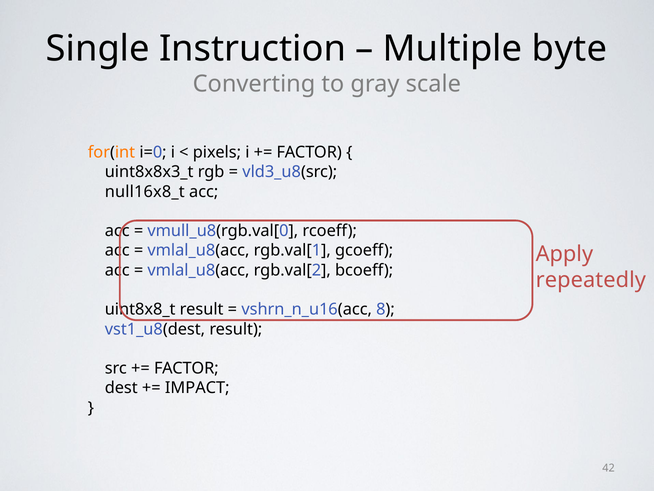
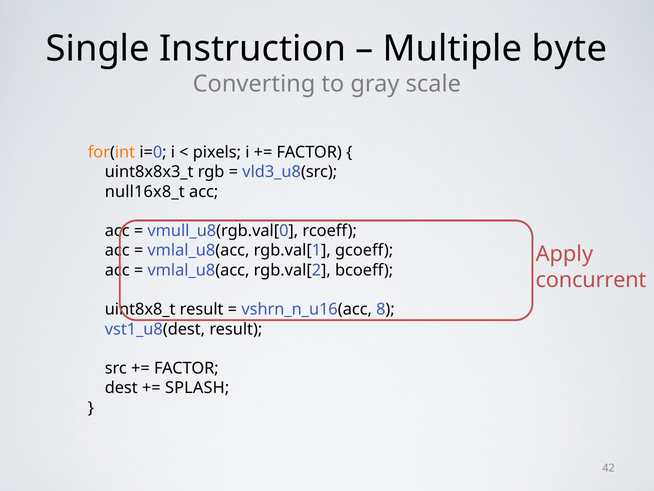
repeatedly: repeatedly -> concurrent (591, 280)
IMPACT: IMPACT -> SPLASH (197, 388)
